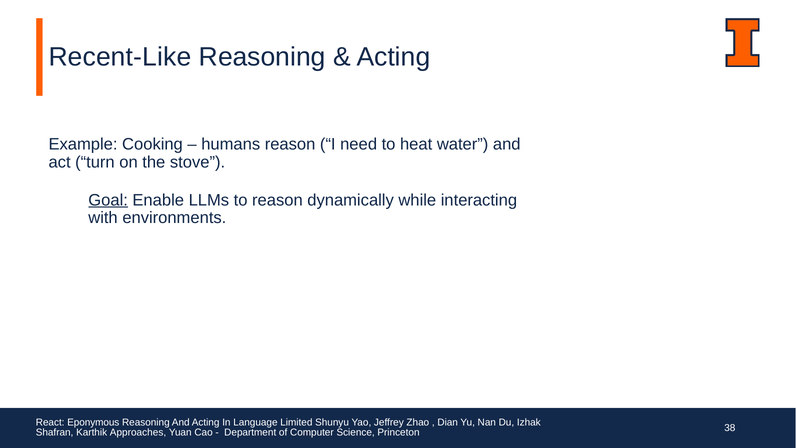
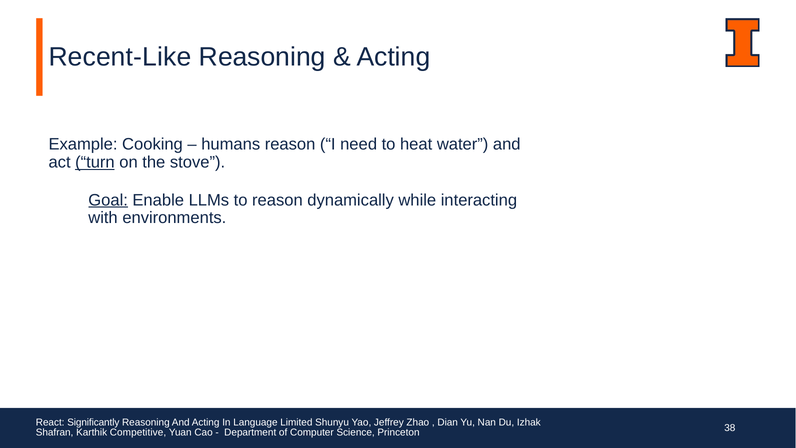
turn underline: none -> present (95, 162)
Eponymous: Eponymous -> Significantly (93, 422)
Approaches: Approaches -> Competitive (138, 432)
